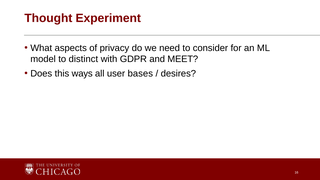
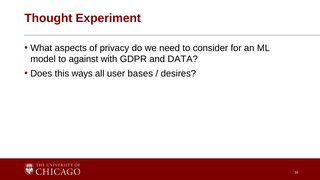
distinct: distinct -> against (83, 59)
MEET: MEET -> DATA (183, 59)
